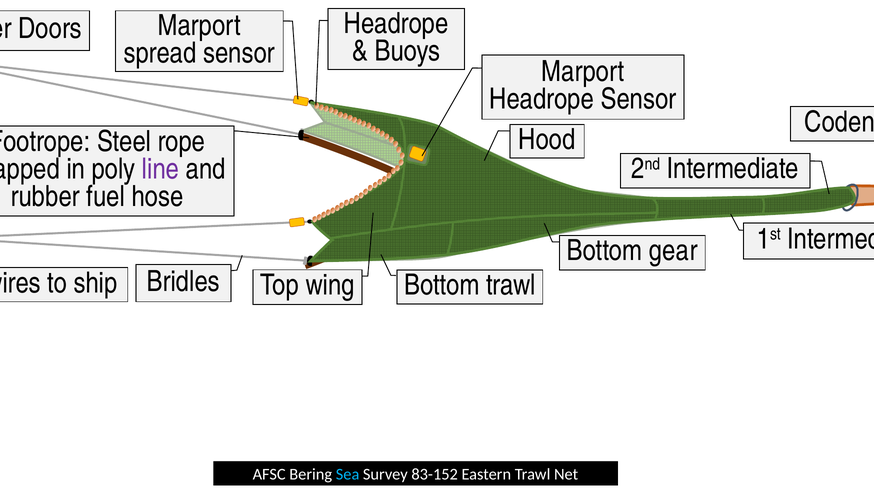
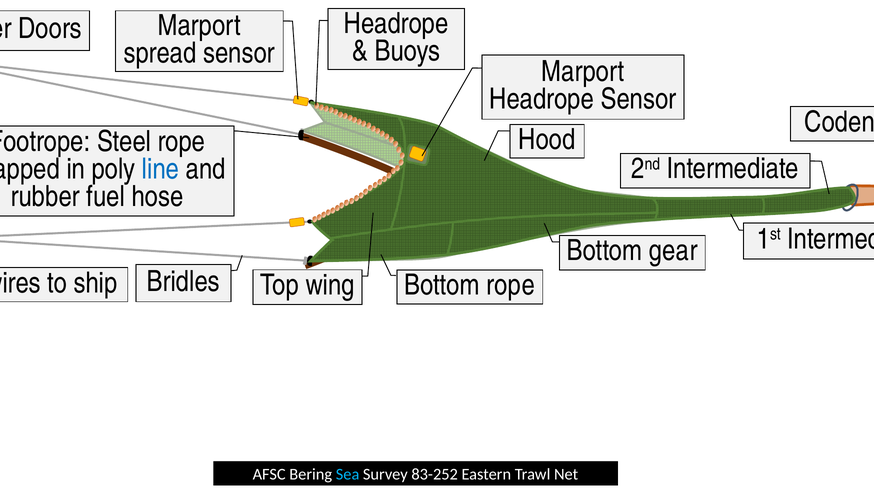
line colour: purple -> blue (161, 169)
Bottom trawl: trawl -> rope (510, 285)
83-152: 83-152 -> 83-252 (435, 474)
